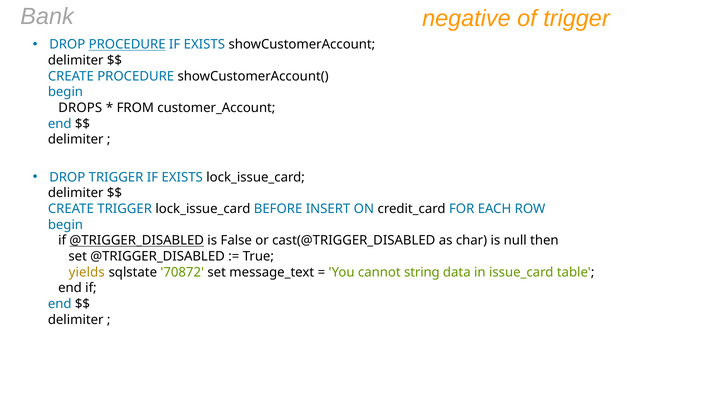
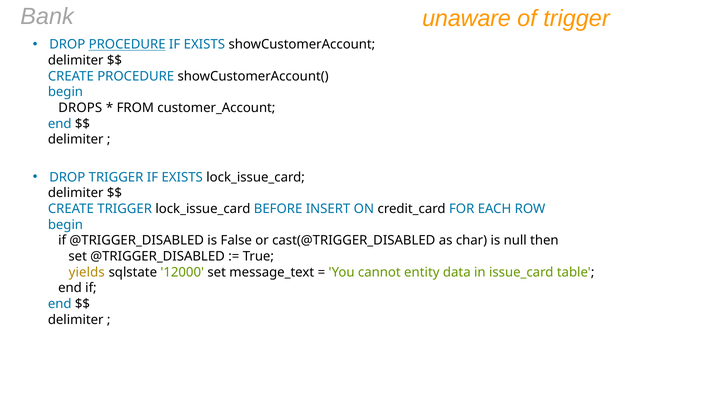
negative: negative -> unaware (467, 18)
@TRIGGER_DISABLED underline: present -> none (137, 240)
70872: 70872 -> 12000 (182, 272)
string: string -> entity (422, 272)
